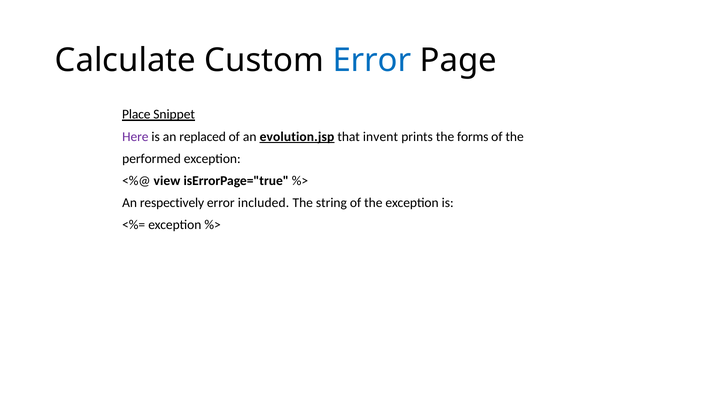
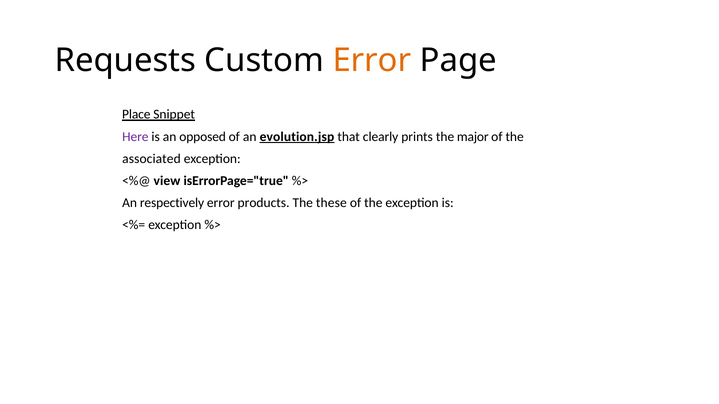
Calculate: Calculate -> Requests (125, 60)
Error colour: blue -> orange (372, 60)
replaced: replaced -> opposed (203, 137)
invent: invent -> clearly (381, 137)
forms: forms -> major (473, 137)
performed: performed -> associated (151, 159)
included: included -> products (264, 203)
string: string -> these (331, 203)
